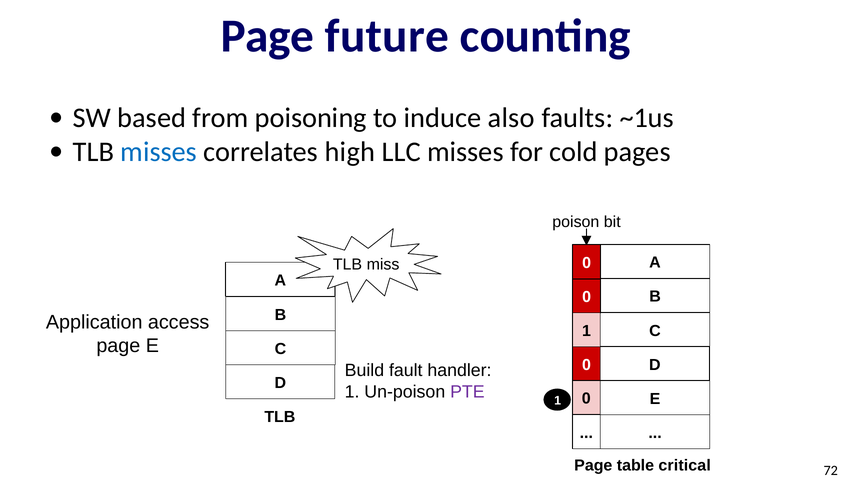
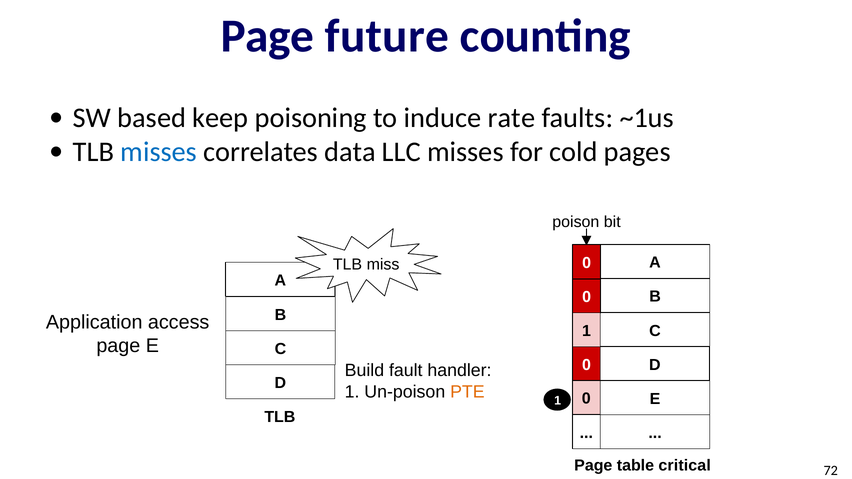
from: from -> keep (220, 118)
also: also -> rate (511, 118)
high: high -> data (350, 152)
PTE colour: purple -> orange (467, 392)
